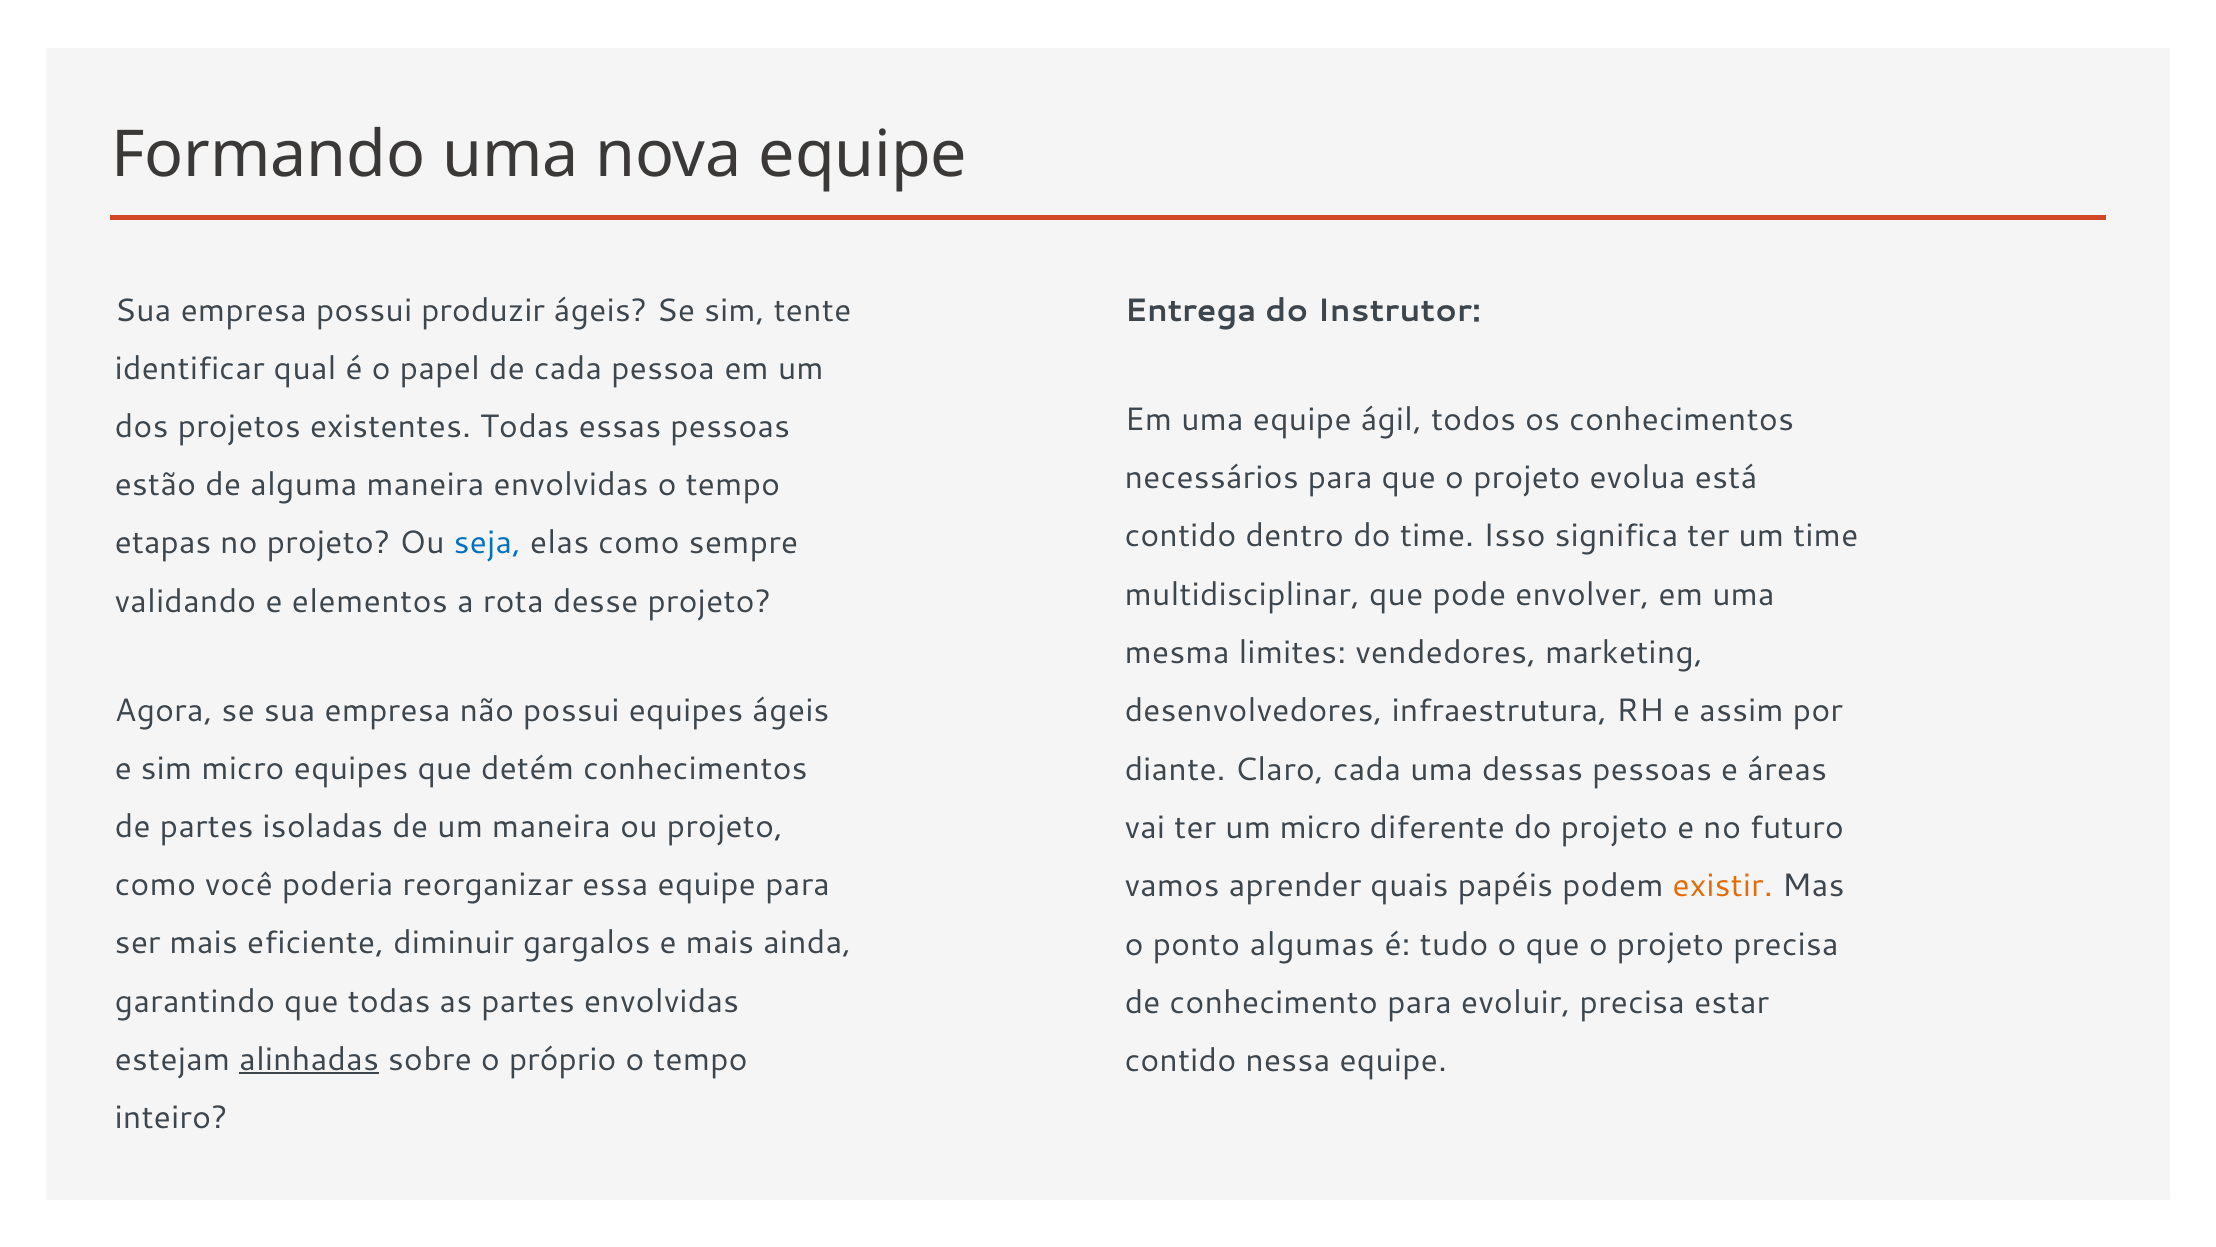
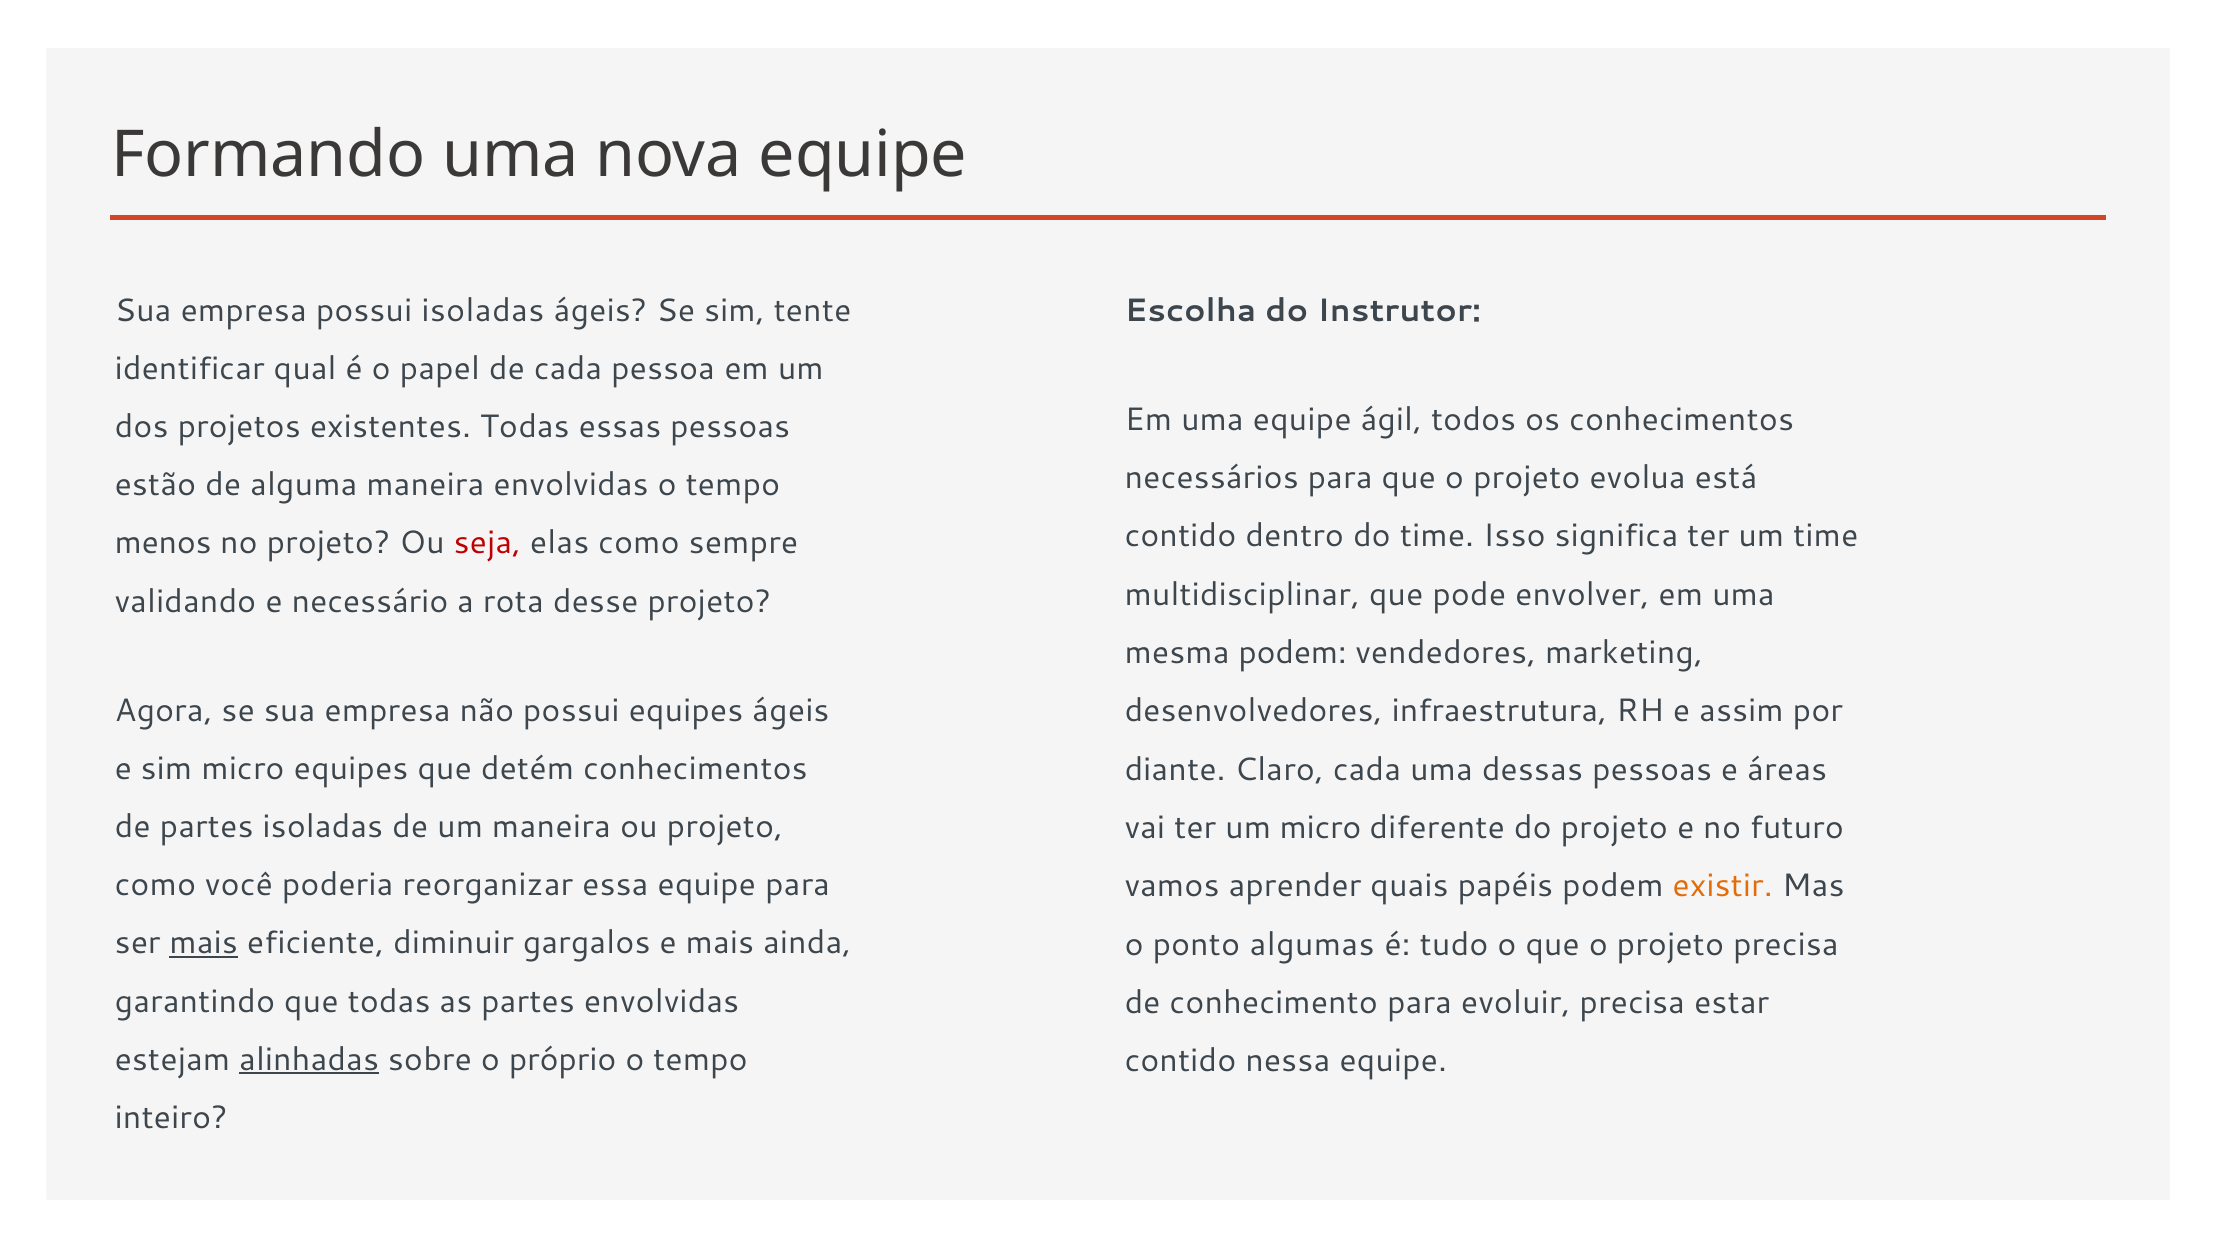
possui produzir: produzir -> isoladas (483, 310)
Entrega: Entrega -> Escolha (1190, 310)
etapas: etapas -> menos (163, 543)
seja colour: blue -> red (487, 543)
elementos: elementos -> necessário (370, 601)
mesma limites: limites -> podem (1293, 653)
mais underline: none -> present (204, 943)
